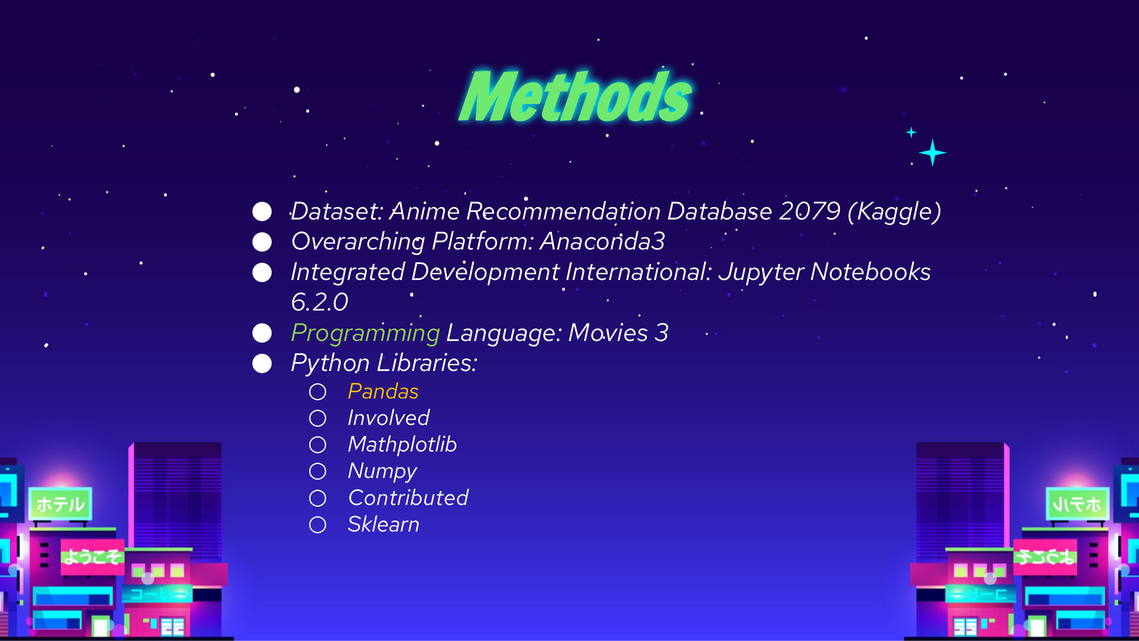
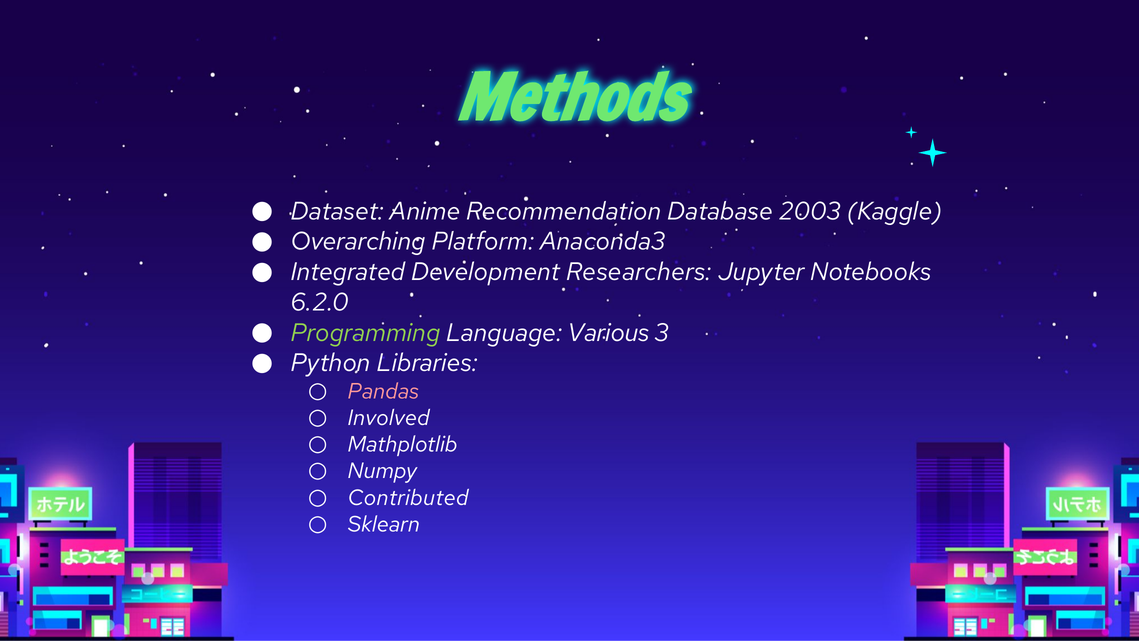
2079: 2079 -> 2003 (810, 211)
International: International -> Researchers (639, 272)
Movies: Movies -> Various (609, 333)
Pandas colour: yellow -> pink (383, 391)
